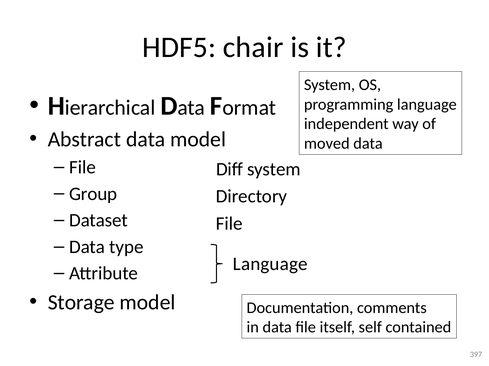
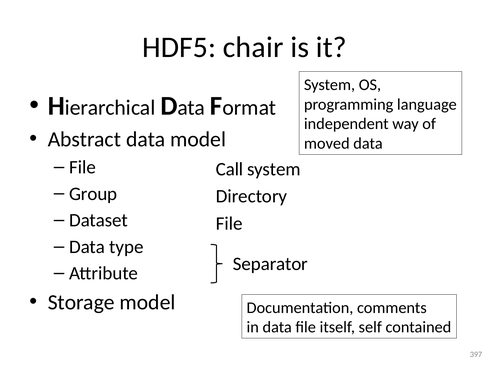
Diff: Diff -> Call (230, 170)
Language: Language -> Separator (270, 264)
